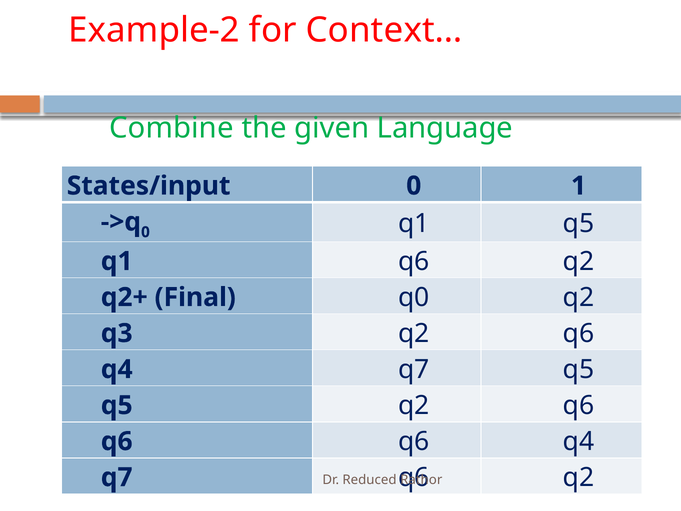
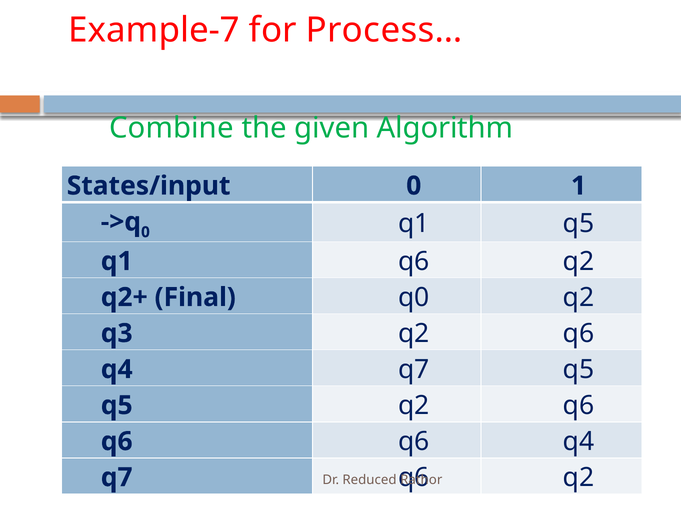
Example-2: Example-2 -> Example-7 (154, 30)
Context…: Context… -> Process… (384, 30)
Language: Language -> Algorithm (445, 128)
